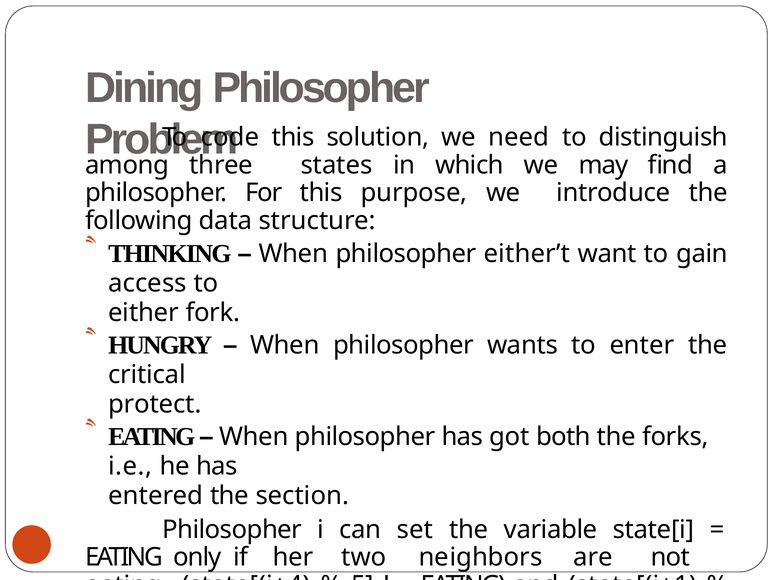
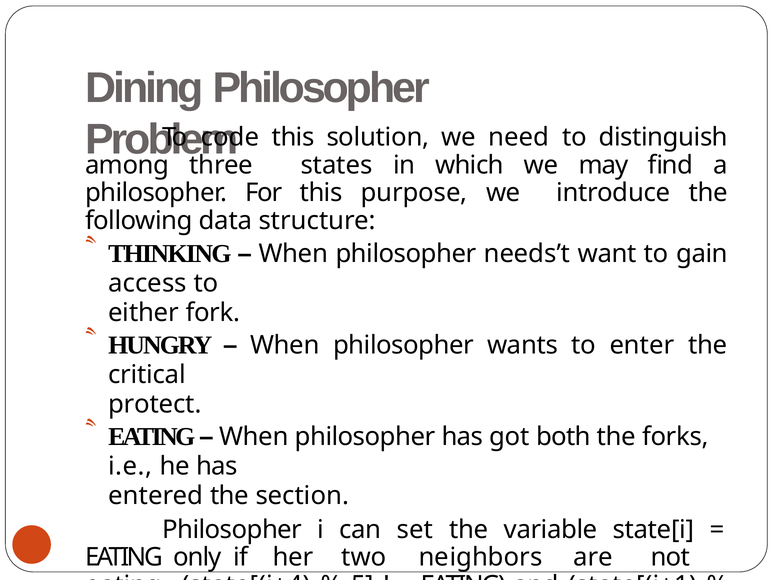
either’t: either’t -> needs’t (527, 254)
